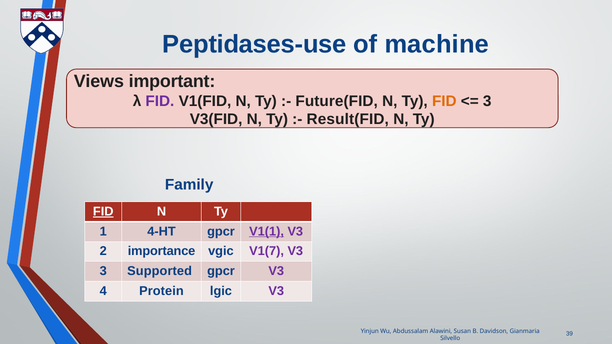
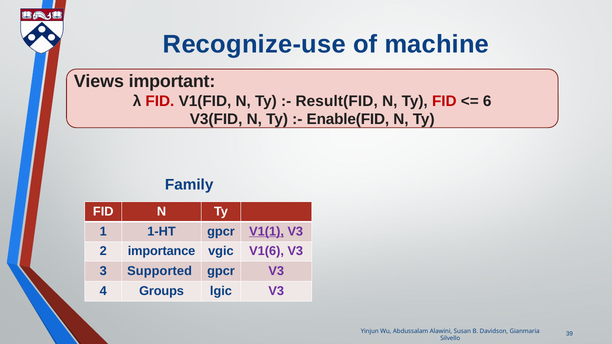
Peptidases-use: Peptidases-use -> Recognize-use (254, 44)
FID colour: purple -> red (160, 101)
Future(FID: Future(FID -> Result(FID (337, 101)
FID colour: orange -> red (444, 101)
3: 3 -> 6 (487, 101)
Result(FID: Result(FID -> Enable(FID (348, 119)
FID underline: present -> none (103, 212)
4-HT: 4-HT -> 1-HT (161, 231)
V1(7: V1(7 -> V1(6 (267, 251)
Protein: Protein -> Groups (162, 291)
